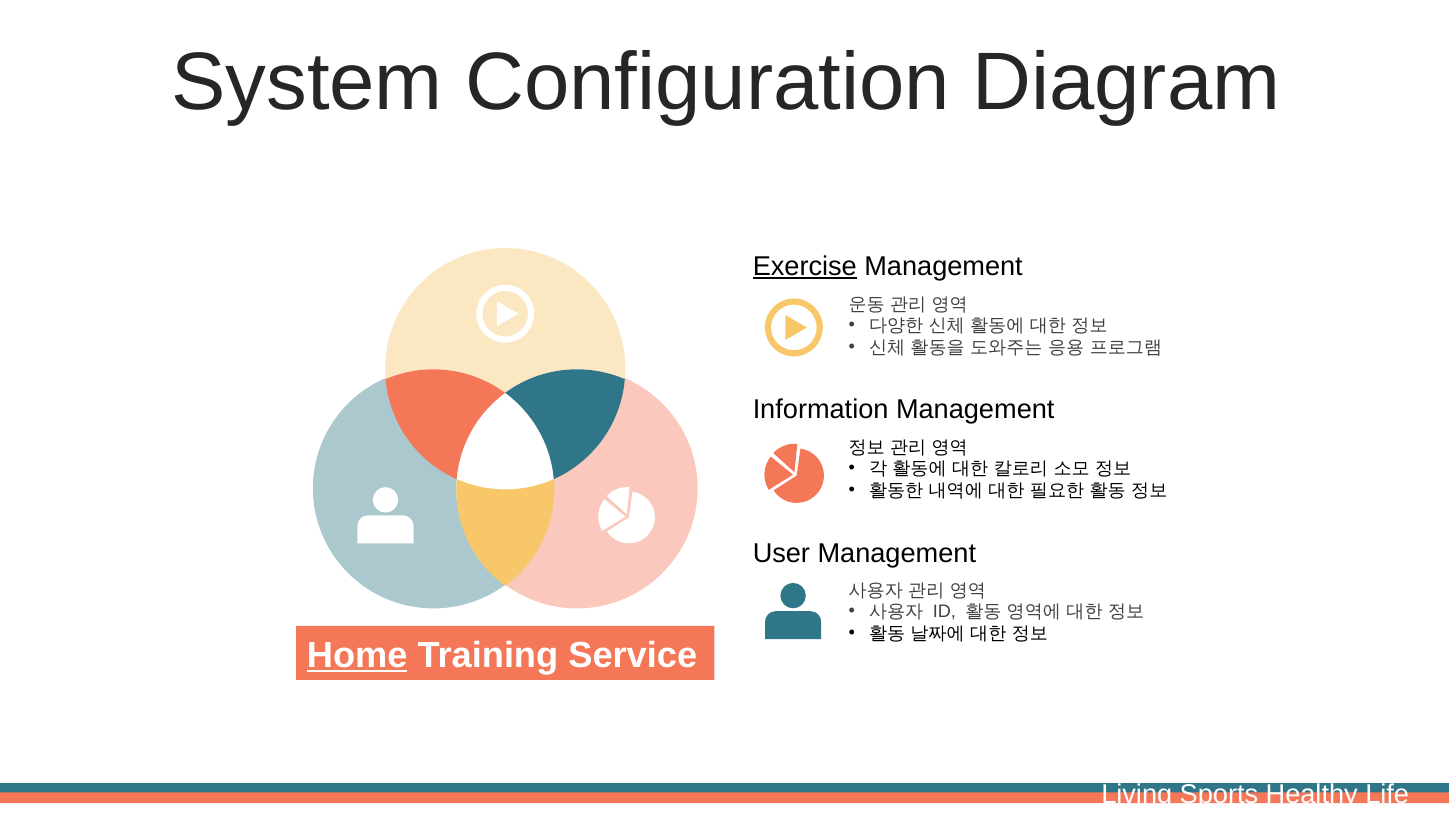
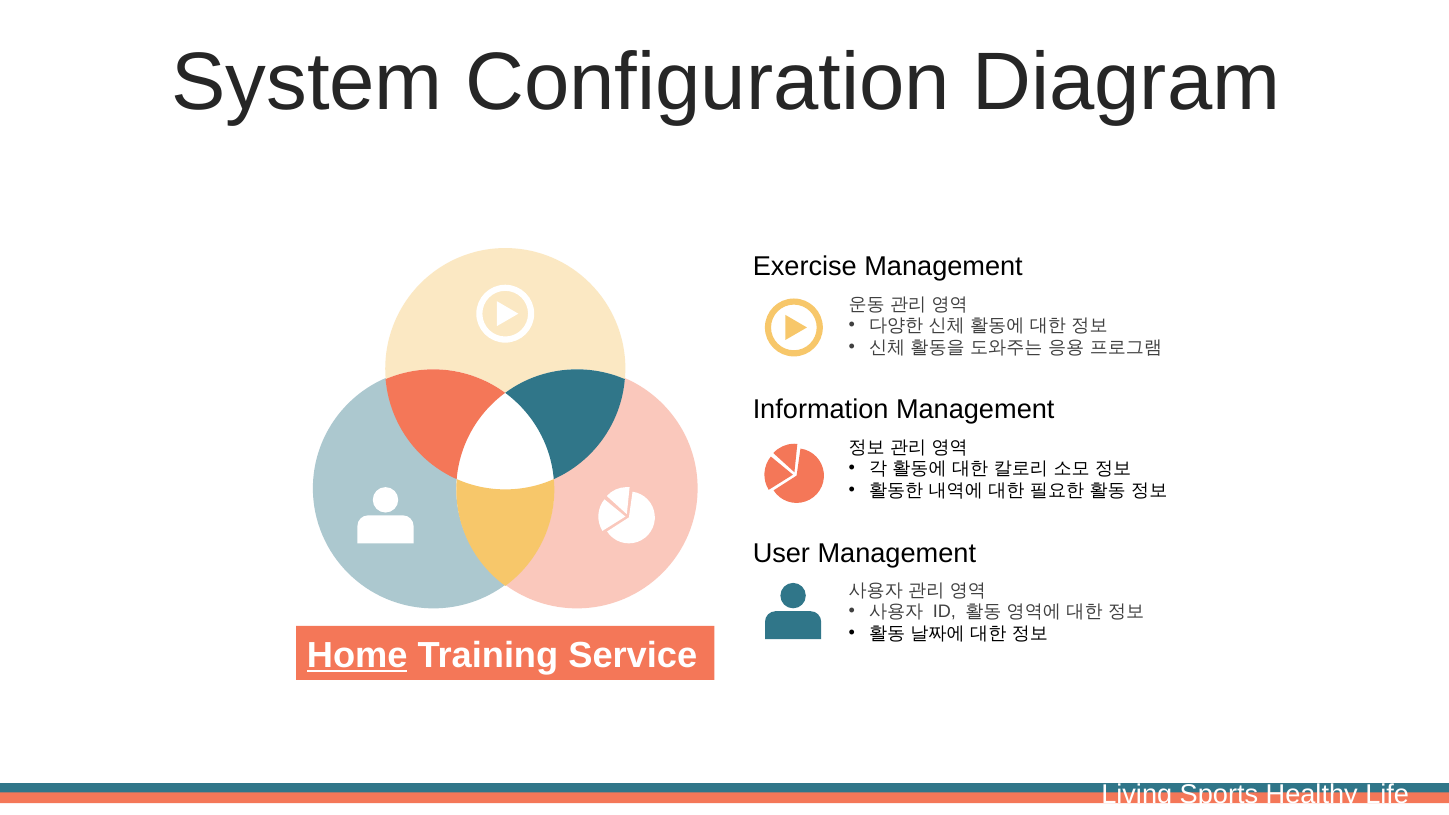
Exercise underline: present -> none (805, 267)
